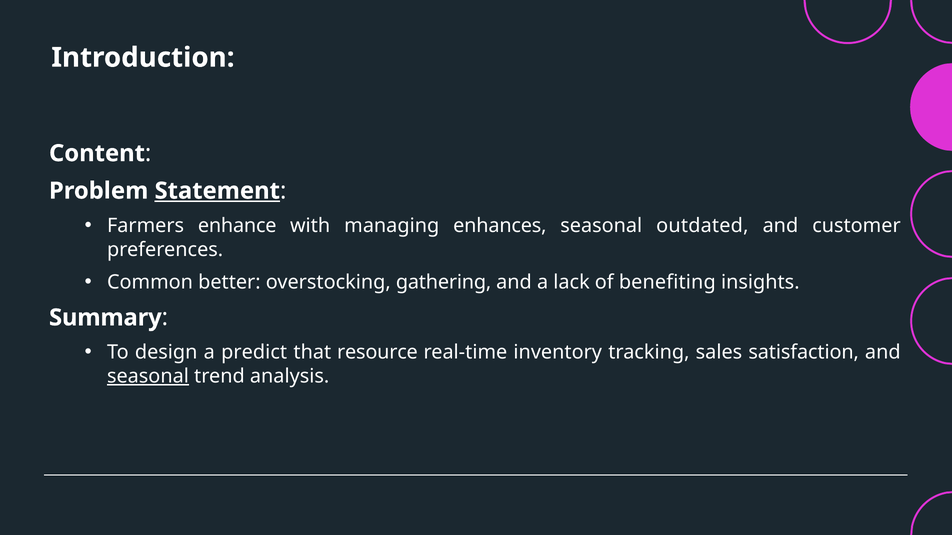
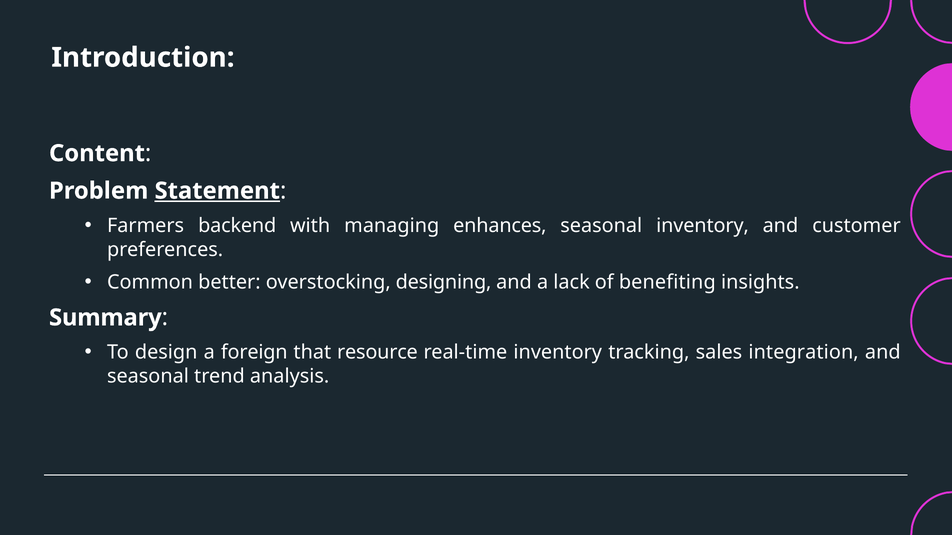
enhance: enhance -> backend (237, 226)
seasonal outdated: outdated -> inventory (703, 226)
gathering: gathering -> designing (444, 282)
predict: predict -> foreign (254, 353)
satisfaction: satisfaction -> integration (804, 353)
seasonal underline: present -> none (148, 377)
